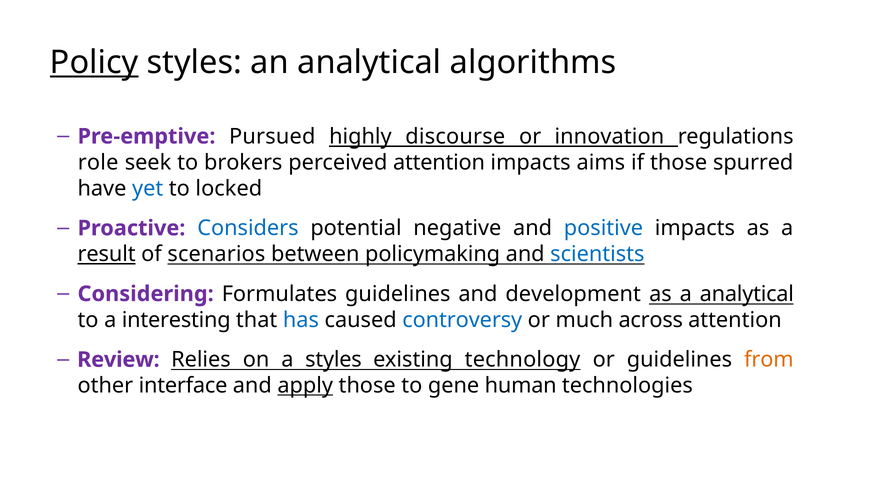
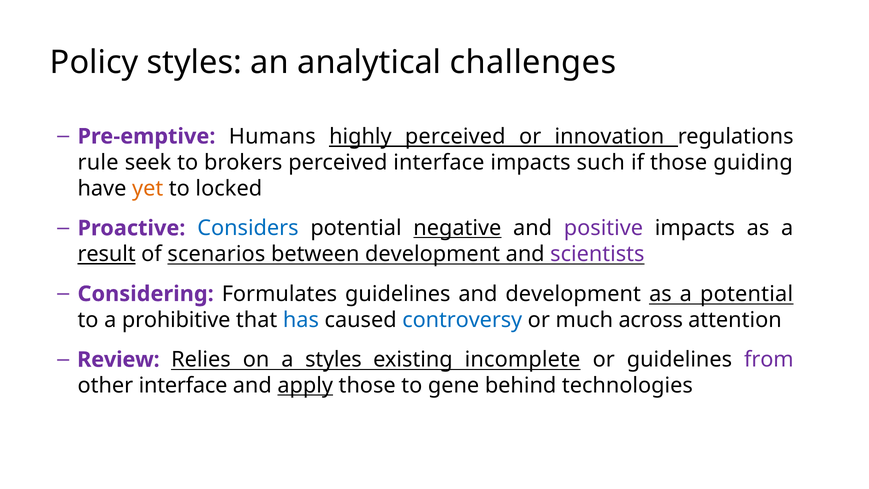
Policy underline: present -> none (94, 62)
algorithms: algorithms -> challenges (533, 62)
Pursued: Pursued -> Humans (272, 136)
highly discourse: discourse -> perceived (455, 136)
role: role -> rule (98, 162)
perceived attention: attention -> interface (439, 162)
aims: aims -> such (601, 162)
spurred: spurred -> guiding (753, 162)
yet colour: blue -> orange (148, 188)
negative underline: none -> present (457, 228)
positive colour: blue -> purple (603, 228)
between policymaking: policymaking -> development (433, 254)
scientists colour: blue -> purple (597, 254)
a analytical: analytical -> potential (747, 294)
interesting: interesting -> prohibitive (176, 320)
technology: technology -> incomplete (523, 360)
from colour: orange -> purple (769, 360)
human: human -> behind (521, 386)
